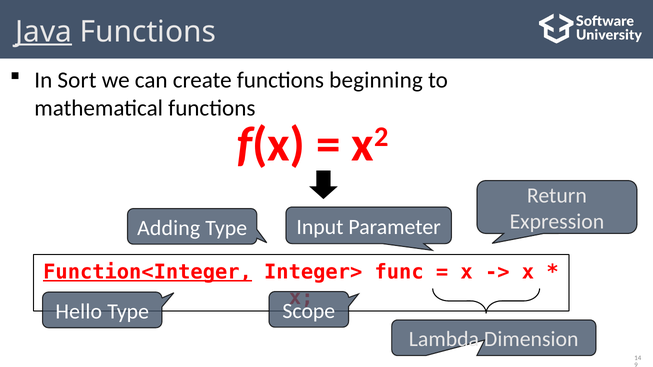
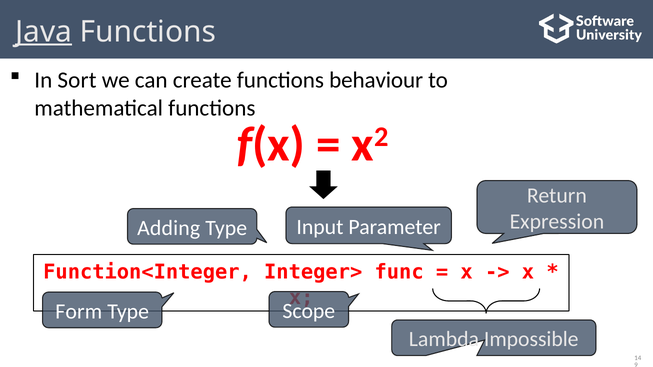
beginning: beginning -> behaviour (376, 80)
Function<Integer underline: present -> none (148, 272)
Hello: Hello -> Form (79, 312)
Dimension: Dimension -> Impossible (531, 340)
